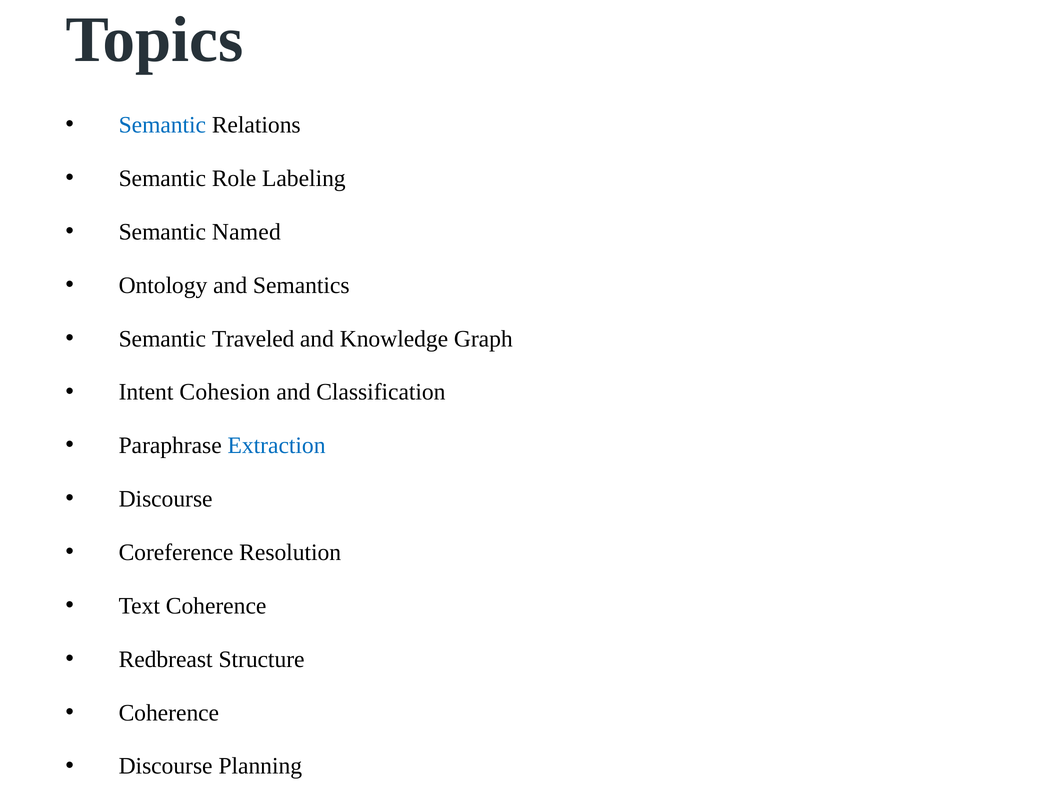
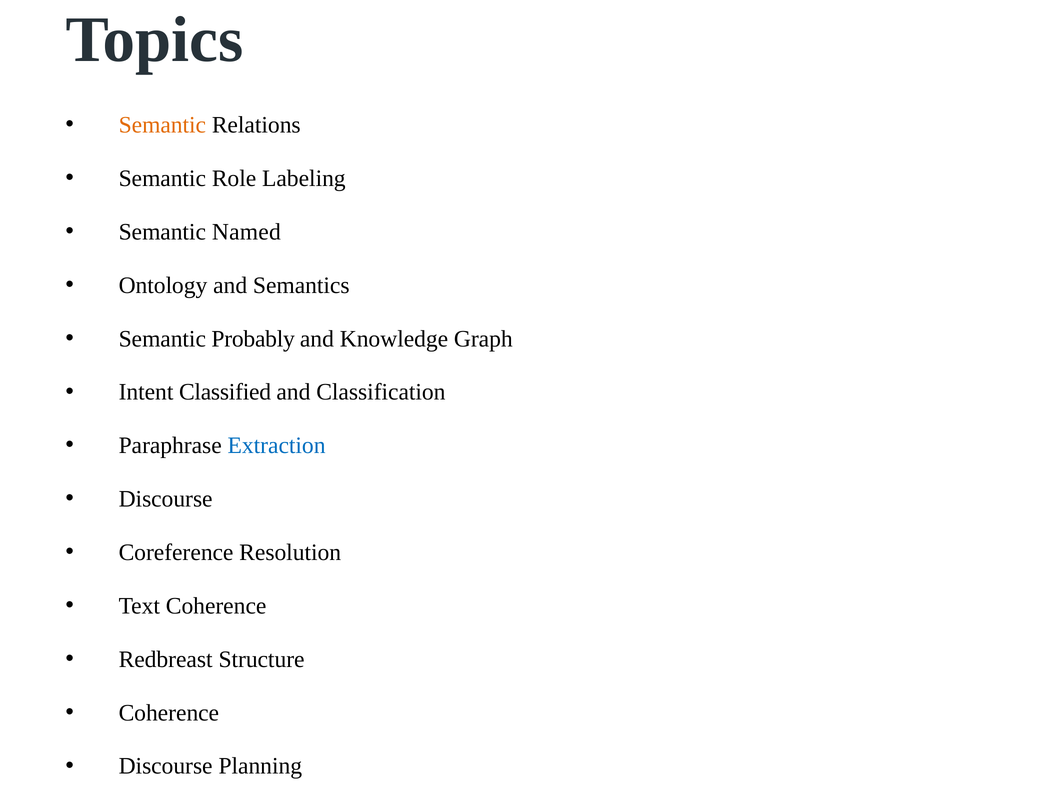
Semantic colour: blue -> orange (162, 125)
Traveled: Traveled -> Probably (253, 339)
Cohesion: Cohesion -> Classified (225, 392)
